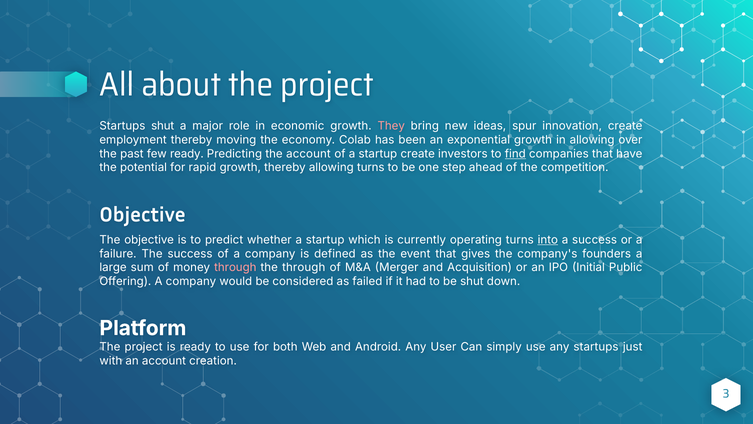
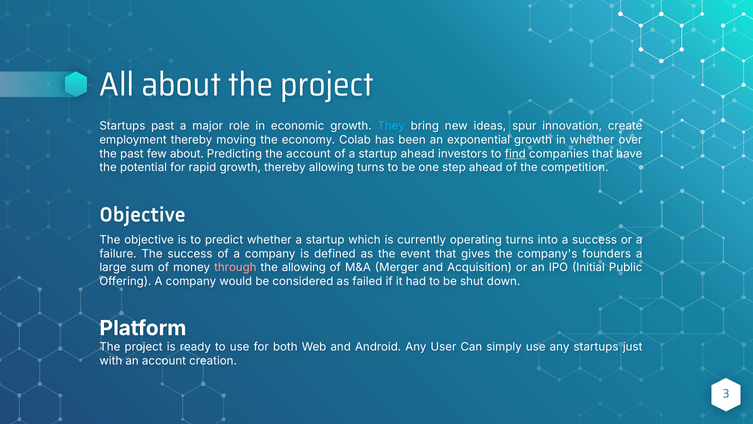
Startups shut: shut -> past (163, 126)
They colour: pink -> light blue (391, 126)
in allowing: allowing -> whether (592, 140)
few ready: ready -> about (187, 154)
startup create: create -> ahead (418, 154)
into underline: present -> none (548, 240)
the through: through -> allowing (304, 267)
